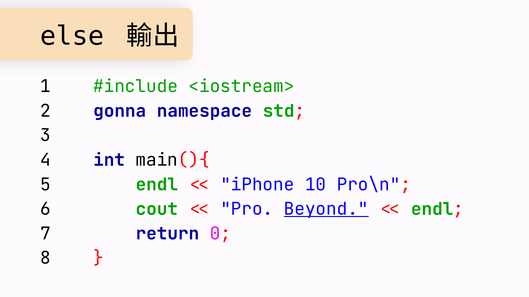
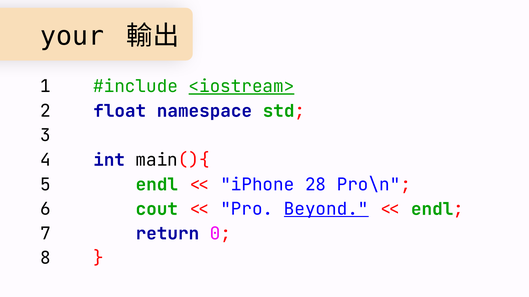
else: else -> your (72, 36)
<iostream> underline: none -> present (241, 87)
gonna: gonna -> float (120, 111)
10: 10 -> 28 (316, 185)
